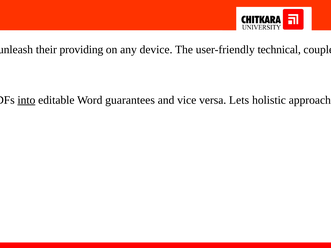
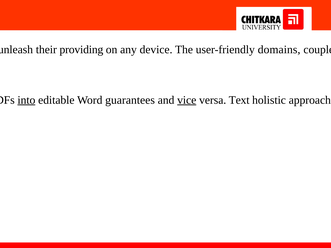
technical: technical -> domains (279, 50)
vice underline: none -> present (187, 100)
Lets: Lets -> Text (239, 100)
